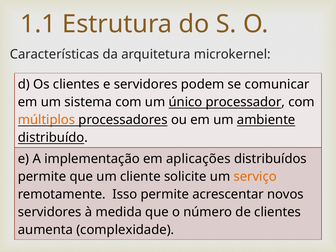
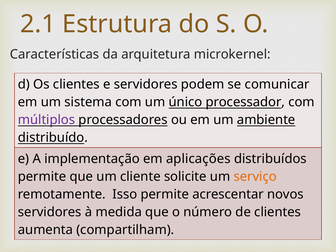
1.1: 1.1 -> 2.1 (38, 24)
múltiplos colour: orange -> purple (47, 120)
complexidade: complexidade -> compartilham (125, 230)
